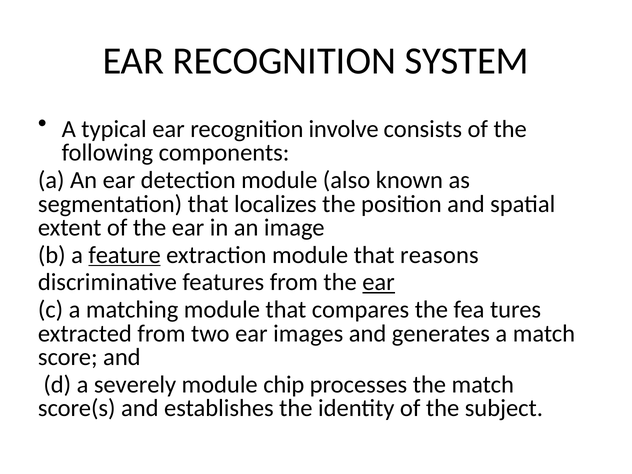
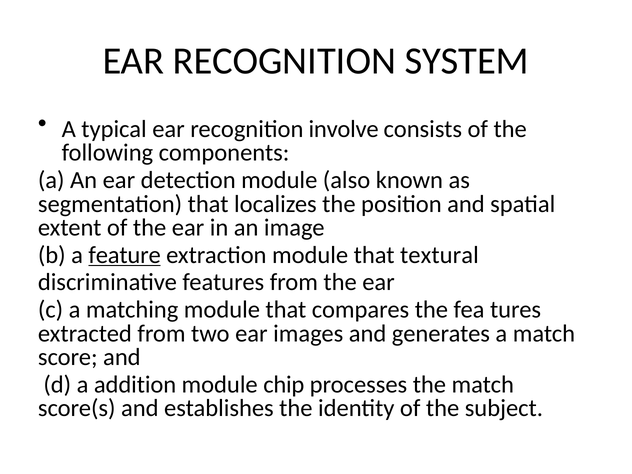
reasons: reasons -> textural (439, 255)
ear underline: present -> none (379, 282)
severely: severely -> addition (135, 384)
